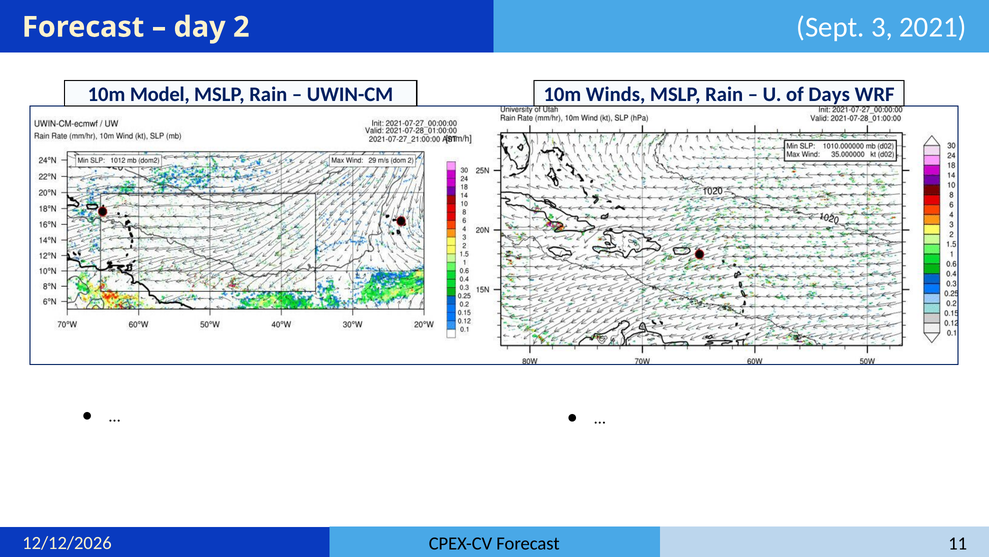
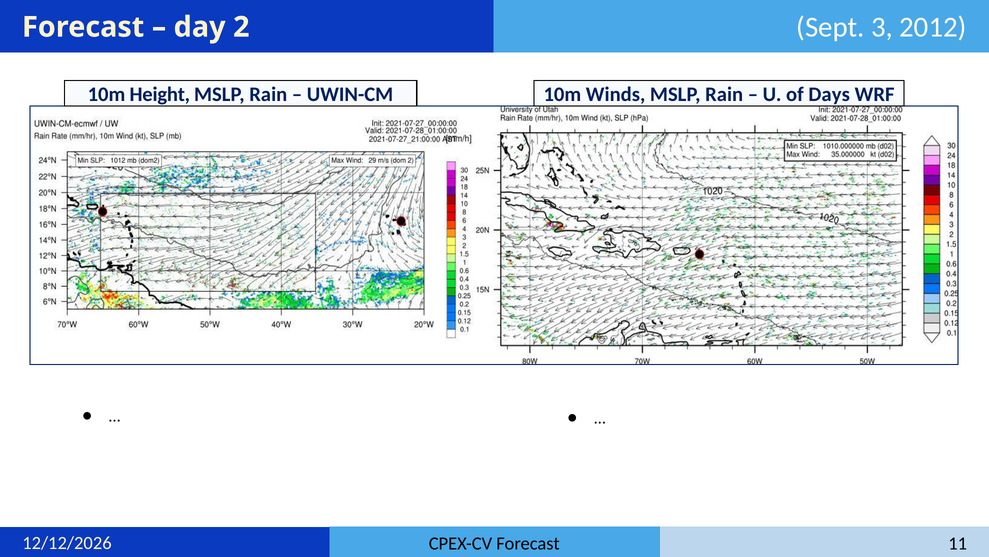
2021: 2021 -> 2012 (933, 27)
Model: Model -> Height (160, 94)
